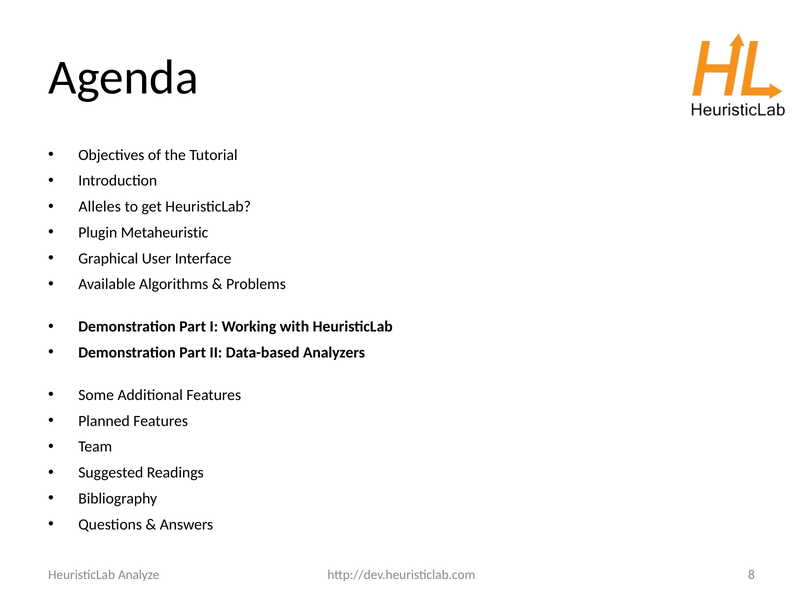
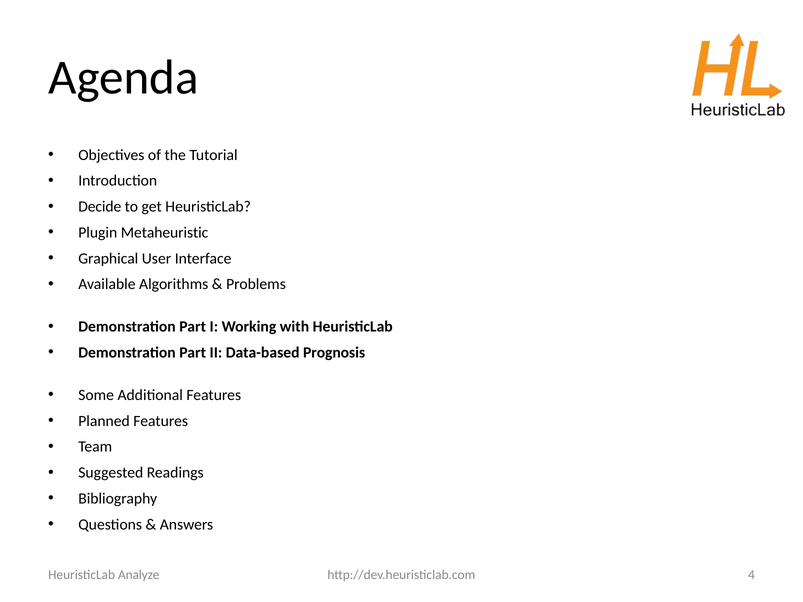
Alleles: Alleles -> Decide (100, 207)
Analyzers: Analyzers -> Prognosis (334, 353)
8: 8 -> 4 (752, 575)
